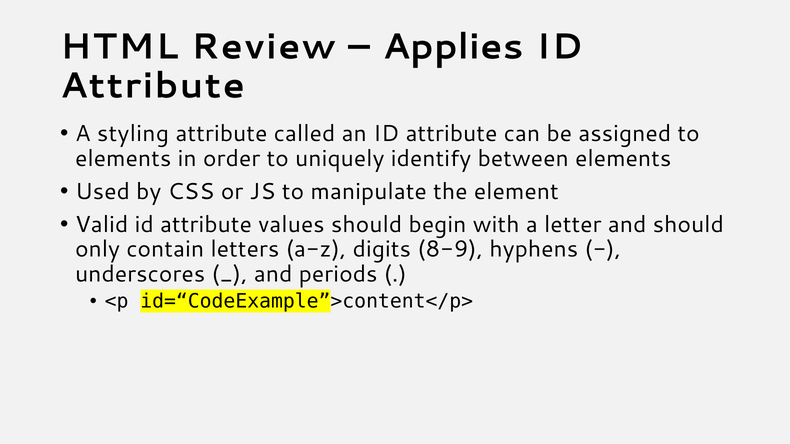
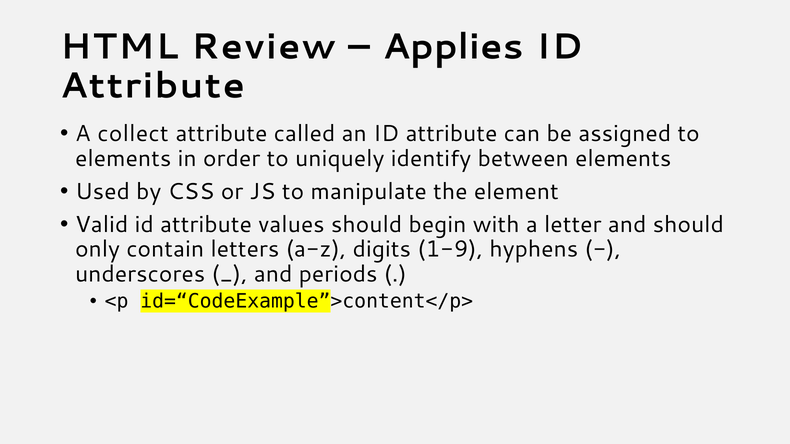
styling: styling -> collect (133, 134)
8-9: 8-9 -> 1-9 (450, 250)
